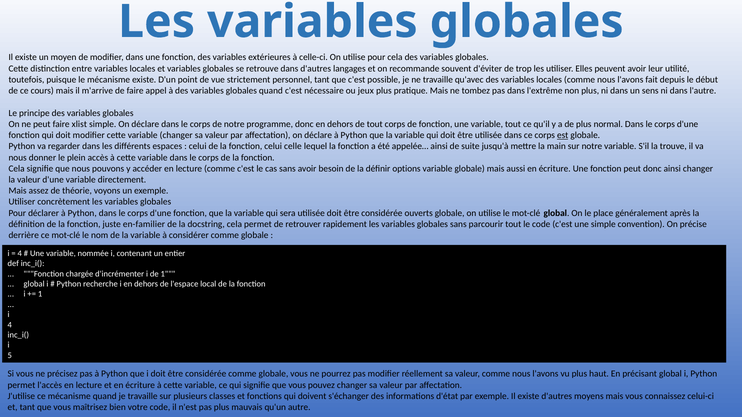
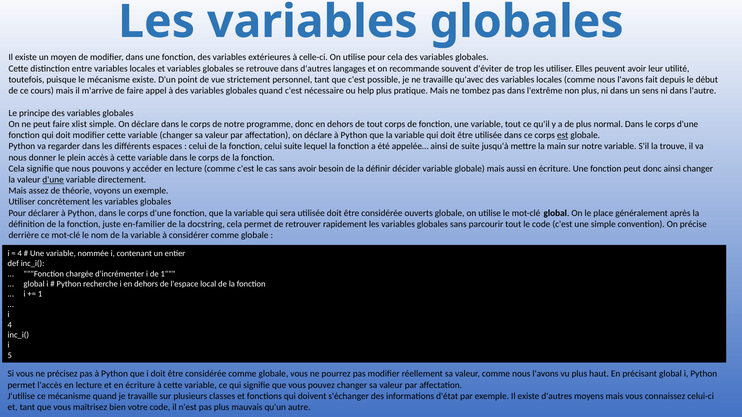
jeux: jeux -> help (366, 91)
celui celle: celle -> suite (293, 146)
options: options -> décider (407, 169)
d'une underline: none -> present (53, 180)
